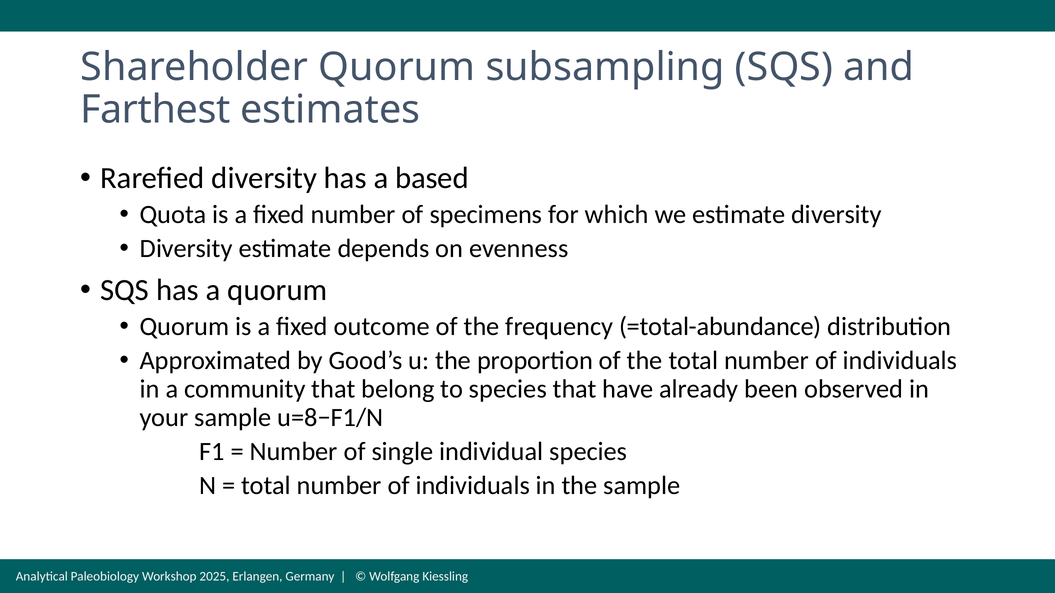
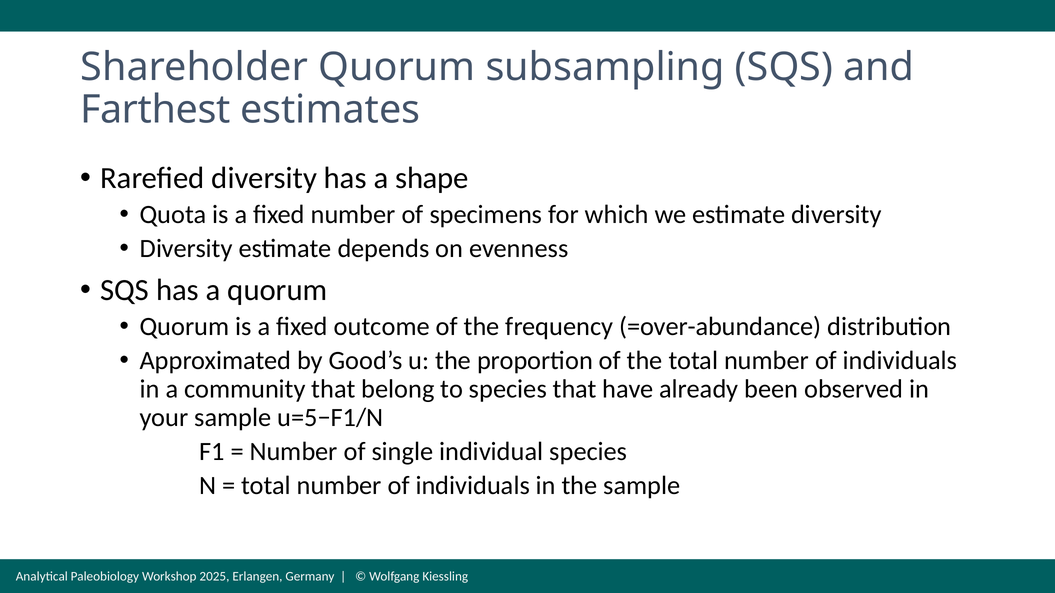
based: based -> shape (432, 178)
=total-abundance: =total-abundance -> =over-abundance (720, 327)
u=8−F1/N: u=8−F1/N -> u=5−F1/N (330, 418)
